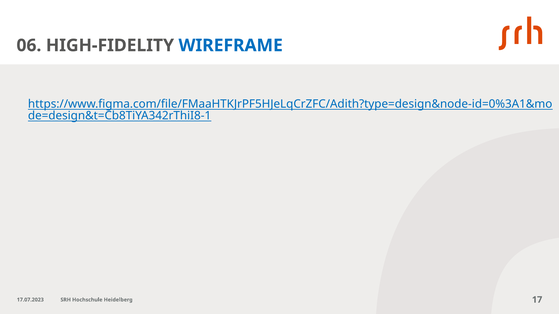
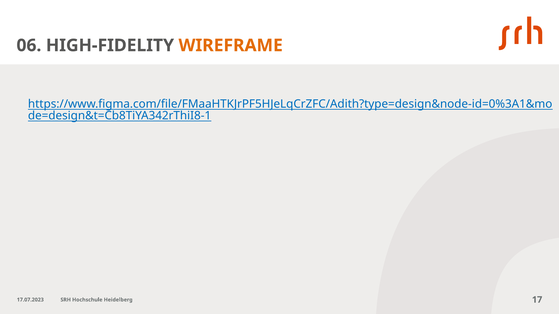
WIREFRAME colour: blue -> orange (231, 46)
